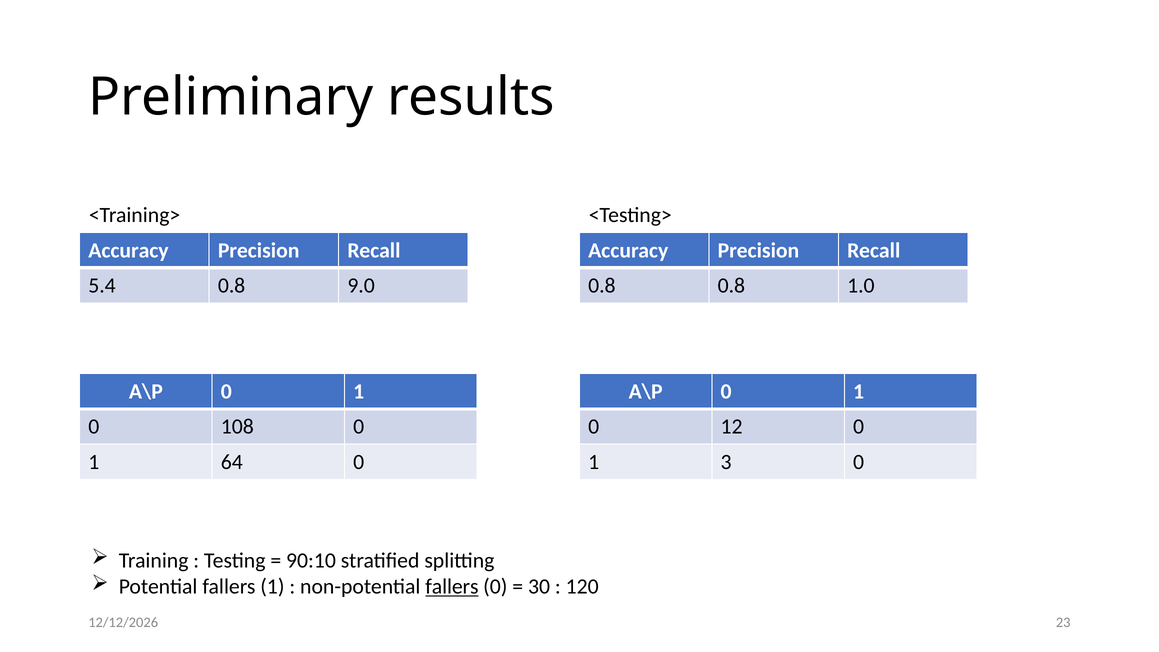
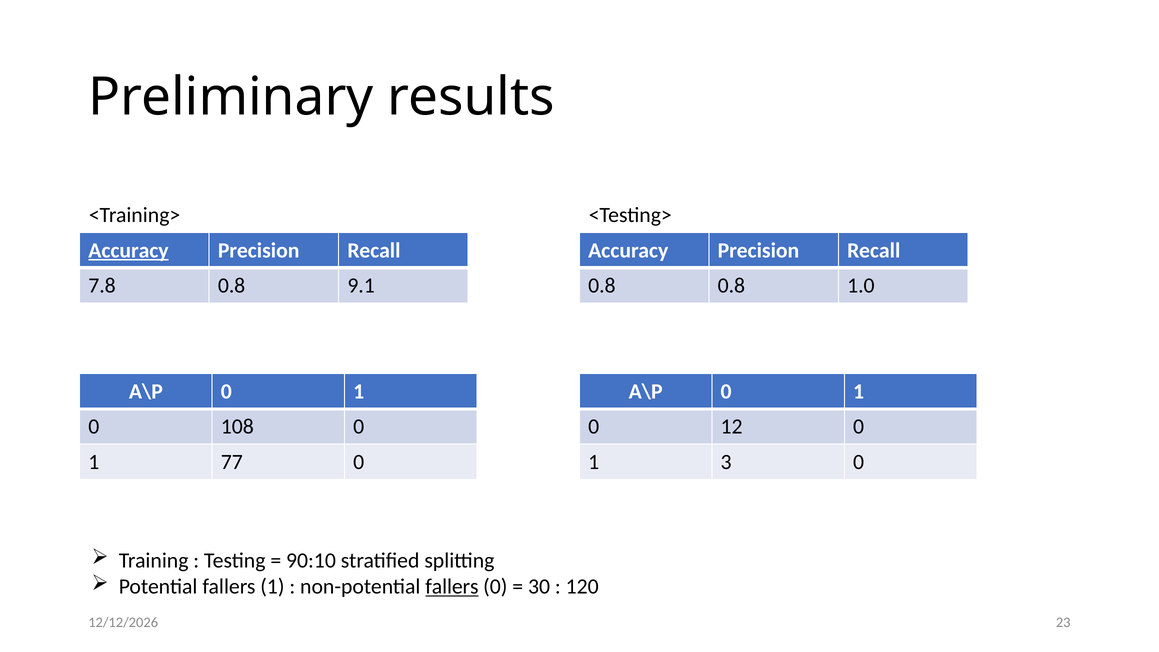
Accuracy underline: none -> present (128, 250)
5.4: 5.4 -> 7.8 (102, 286)
9.0: 9.0 -> 9.1 (361, 286)
64: 64 -> 77 (232, 462)
